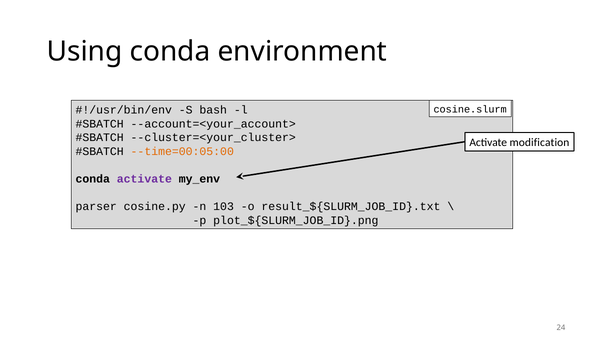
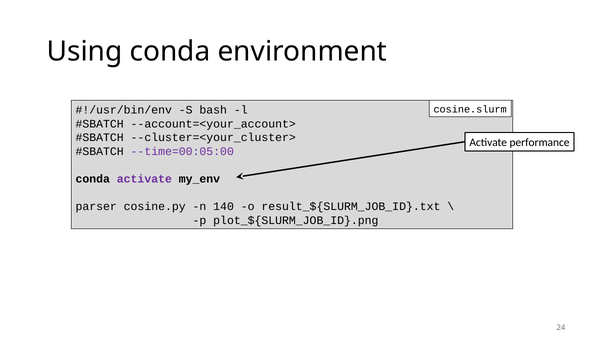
modification: modification -> performance (540, 143)
--time=00:05:00 colour: orange -> purple (182, 152)
103: 103 -> 140 (224, 207)
